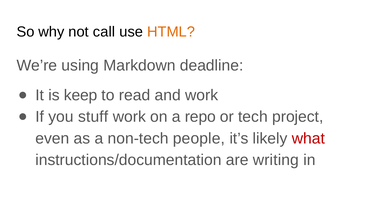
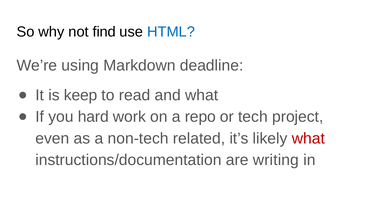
call: call -> find (104, 32)
HTML colour: orange -> blue (171, 32)
and work: work -> what (202, 95)
stuff: stuff -> hard (93, 117)
people: people -> related (199, 139)
